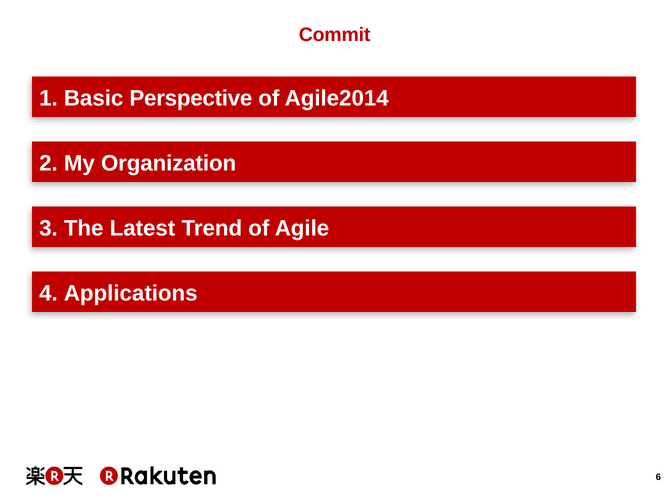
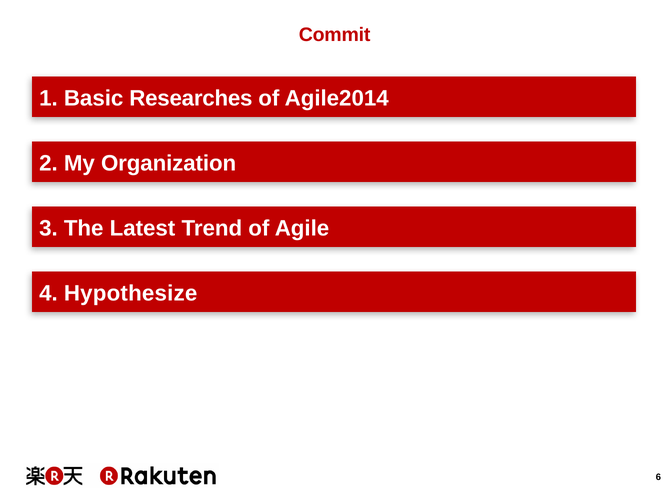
Perspective: Perspective -> Researches (191, 98)
Applications: Applications -> Hypothesize (131, 293)
